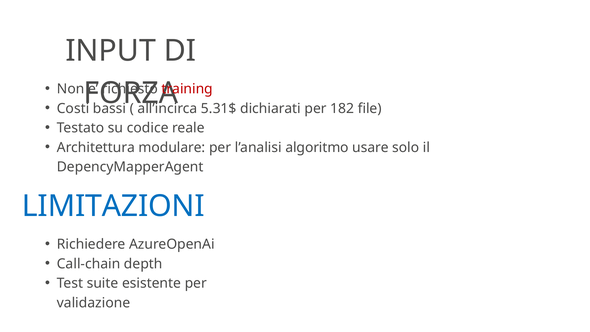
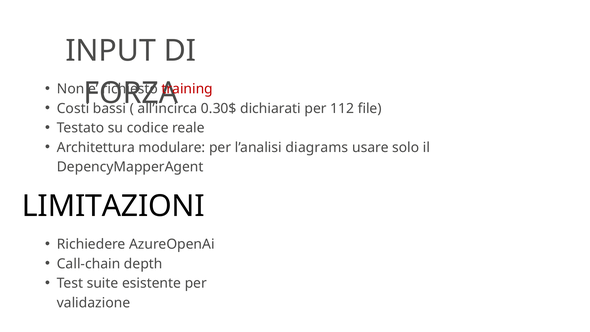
5.31$: 5.31$ -> 0.30$ (219, 108)
182: 182 -> 112 (342, 108)
algoritmo: algoritmo -> diagrams (317, 147)
LIMITAZIONI colour: blue -> black (113, 206)
